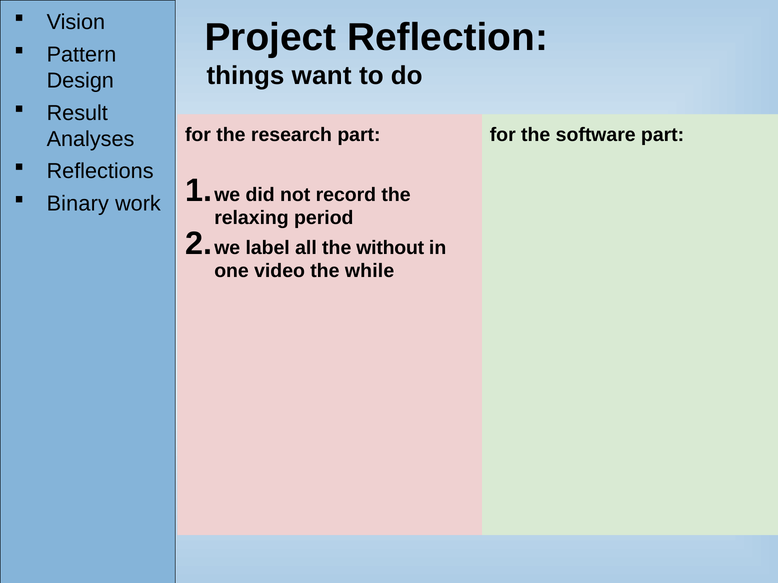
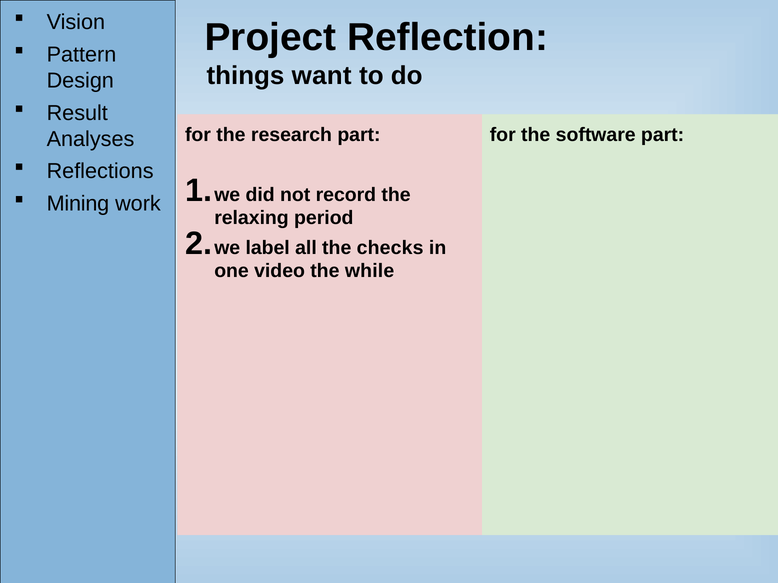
Binary: Binary -> Mining (78, 204)
without: without -> checks (390, 248)
